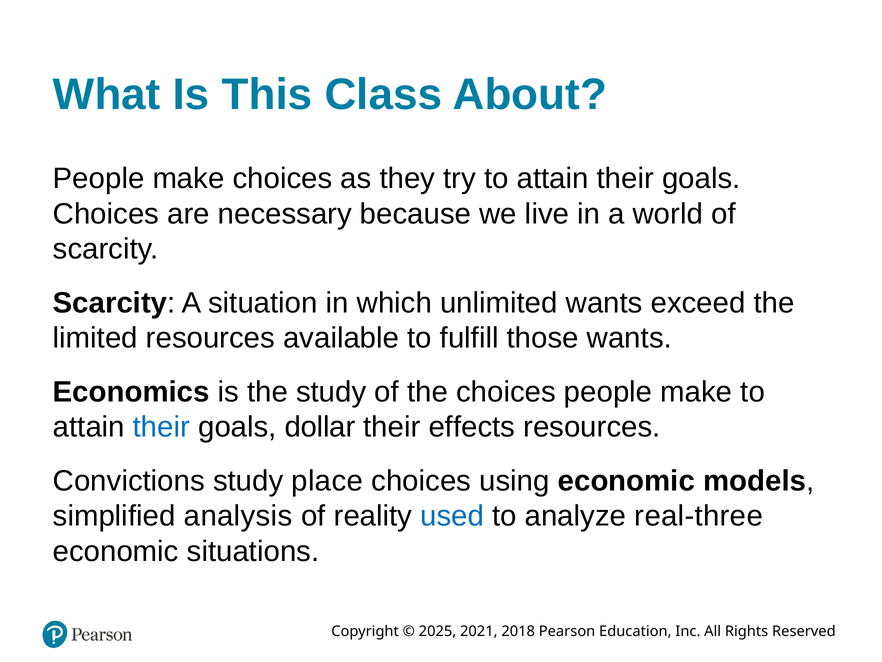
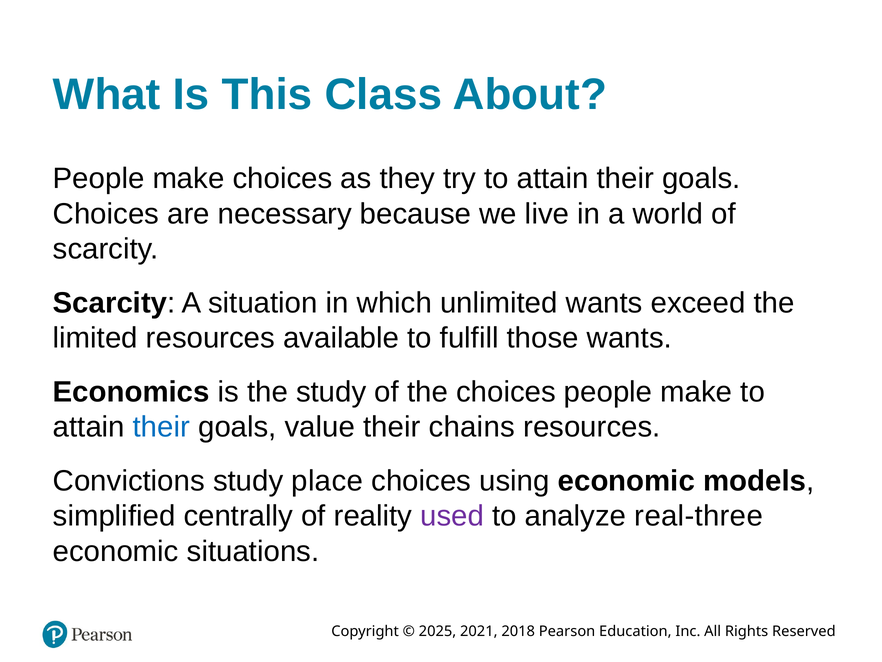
dollar: dollar -> value (320, 427)
effects: effects -> chains (472, 427)
analysis: analysis -> centrally (238, 516)
used colour: blue -> purple (452, 516)
